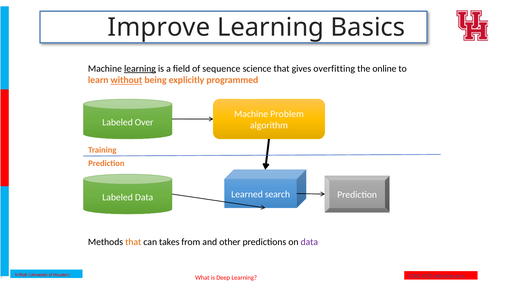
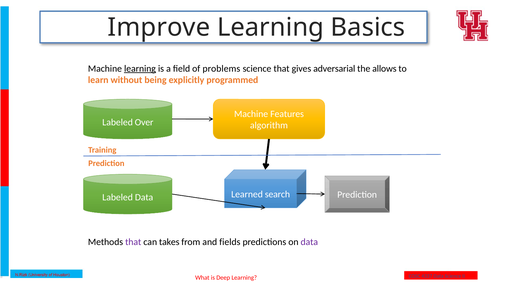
sequence: sequence -> problems (221, 69)
overfitting: overfitting -> adversarial (334, 69)
online: online -> allows (384, 69)
without underline: present -> none (126, 80)
Problem: Problem -> Features (287, 114)
that colour: orange -> purple (133, 242)
other: other -> fields (230, 242)
